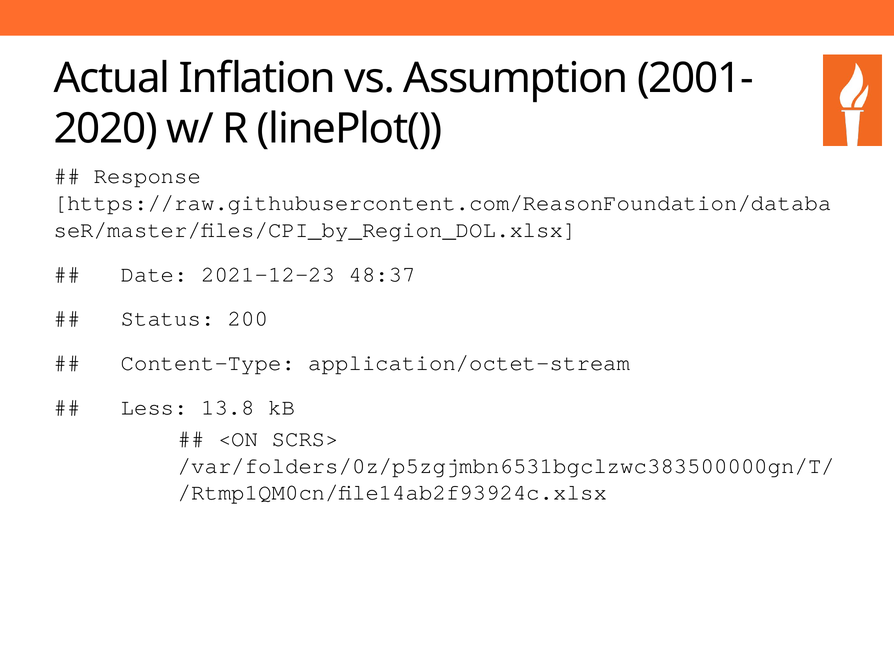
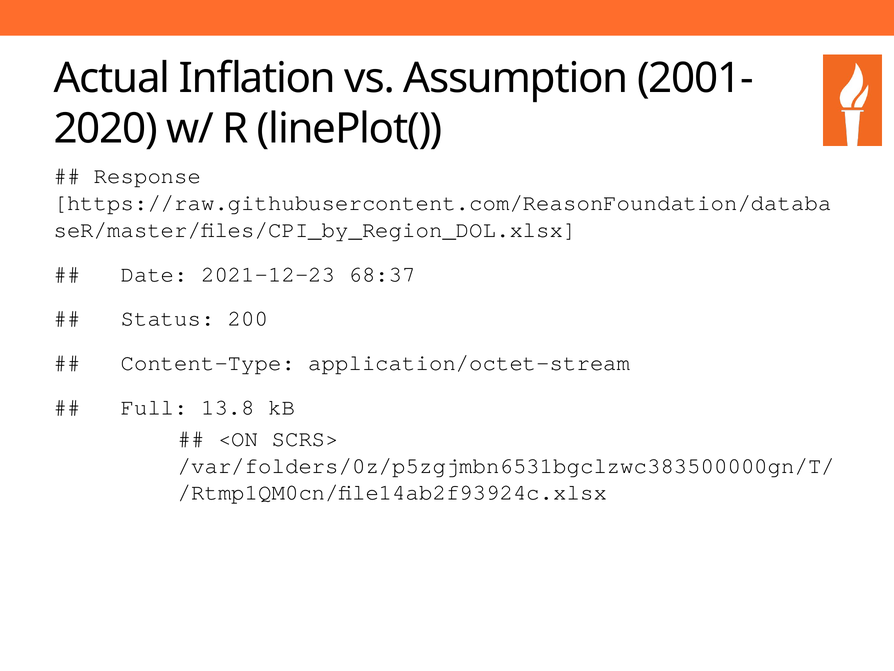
48:37: 48:37 -> 68:37 (382, 274)
Less: Less -> Full (154, 407)
